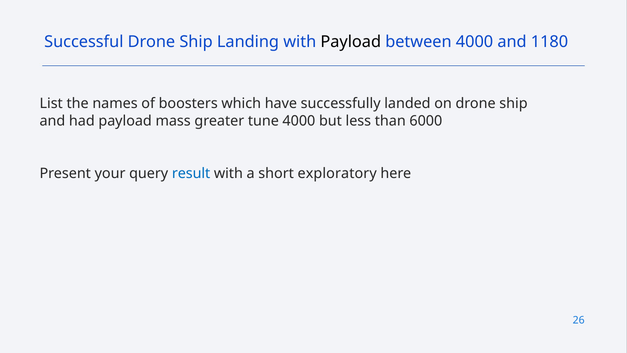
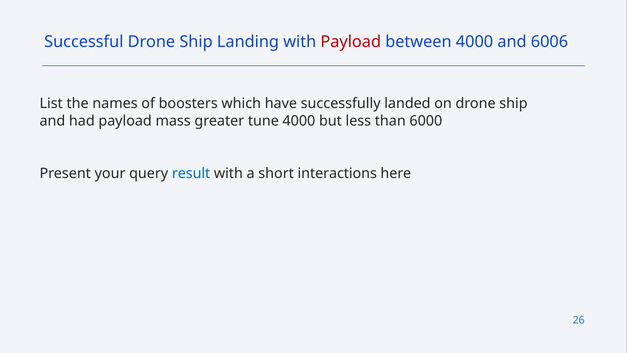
Payload colour: black -> red (351, 42)
1180: 1180 -> 6006 (549, 42)
exploratory: exploratory -> interactions (337, 173)
